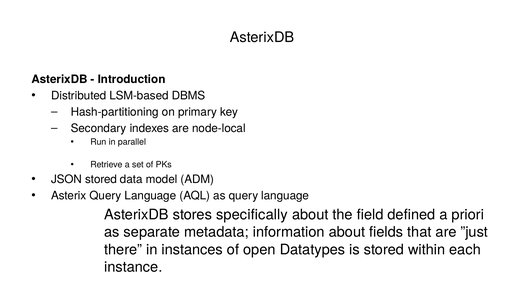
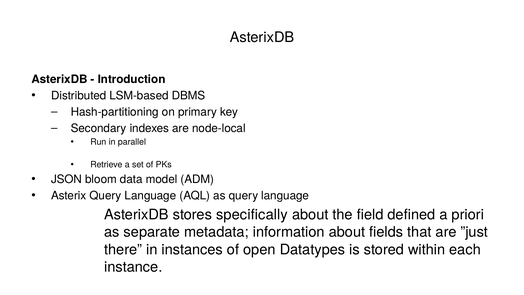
JSON stored: stored -> bloom (101, 179)
